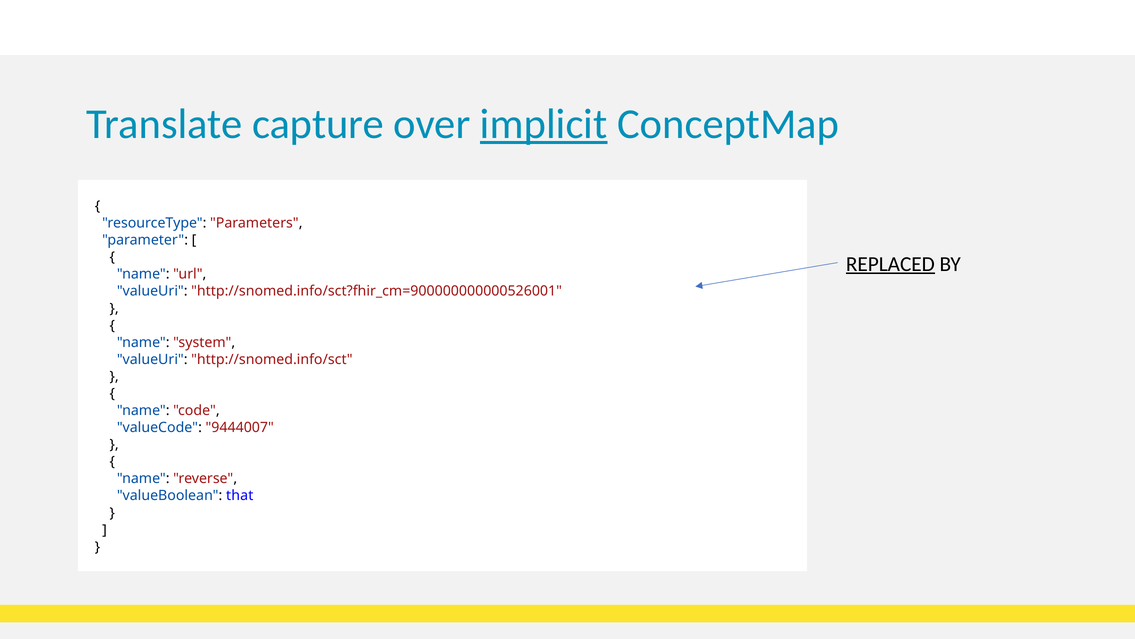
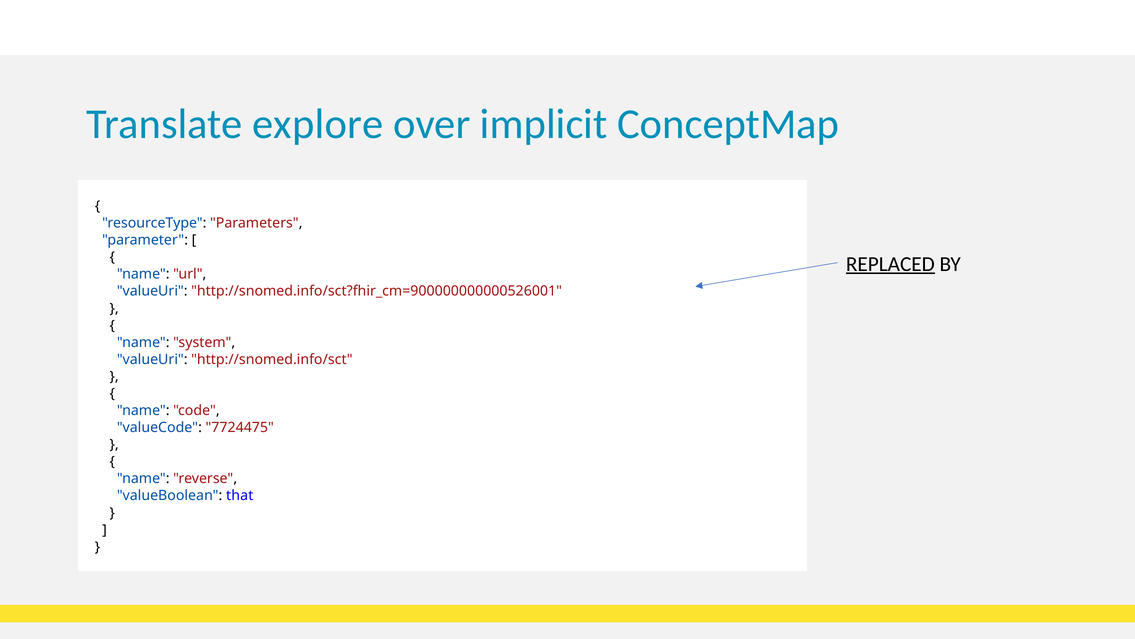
capture: capture -> explore (318, 124)
implicit underline: present -> none (544, 124)
9444007: 9444007 -> 7724475 (240, 427)
